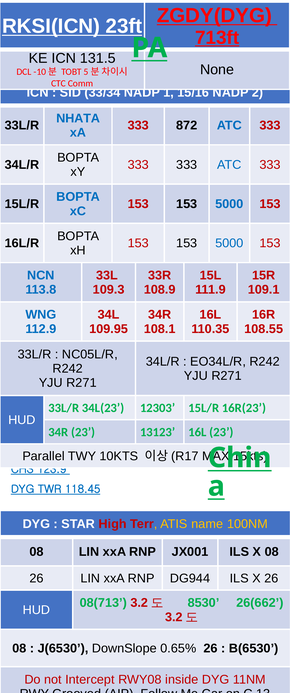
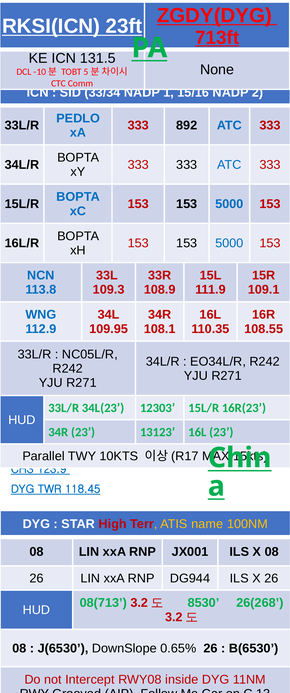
NHATA: NHATA -> PEDLO (78, 118)
872: 872 -> 892 (187, 126)
26(662: 26(662 -> 26(268 (260, 604)
